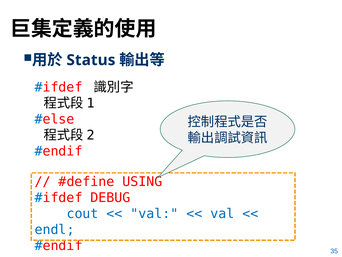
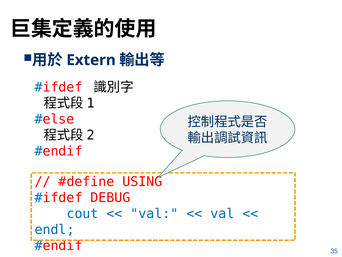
Status: Status -> Extern (91, 60)
